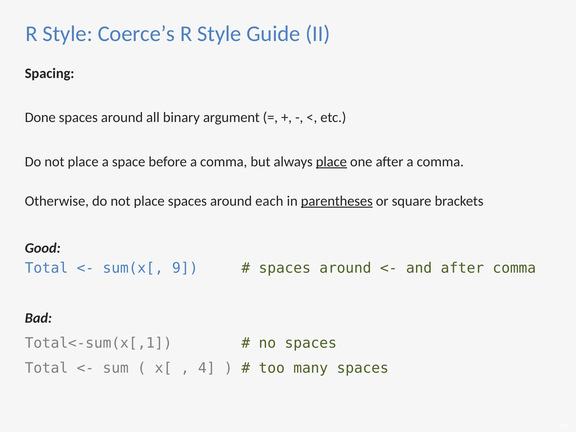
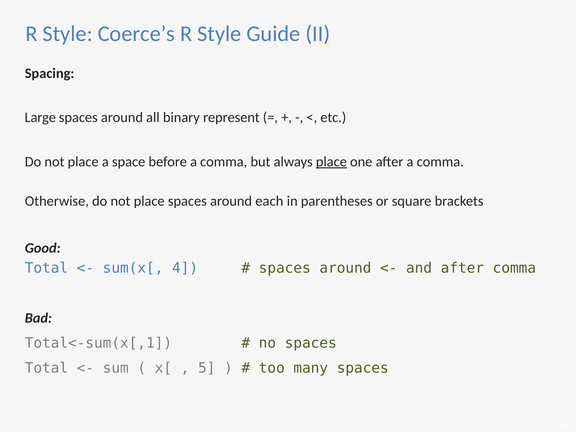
Done: Done -> Large (40, 117)
argument: argument -> represent (231, 117)
parentheses underline: present -> none (337, 201)
9: 9 -> 4 (185, 268)
4: 4 -> 5 (207, 368)
